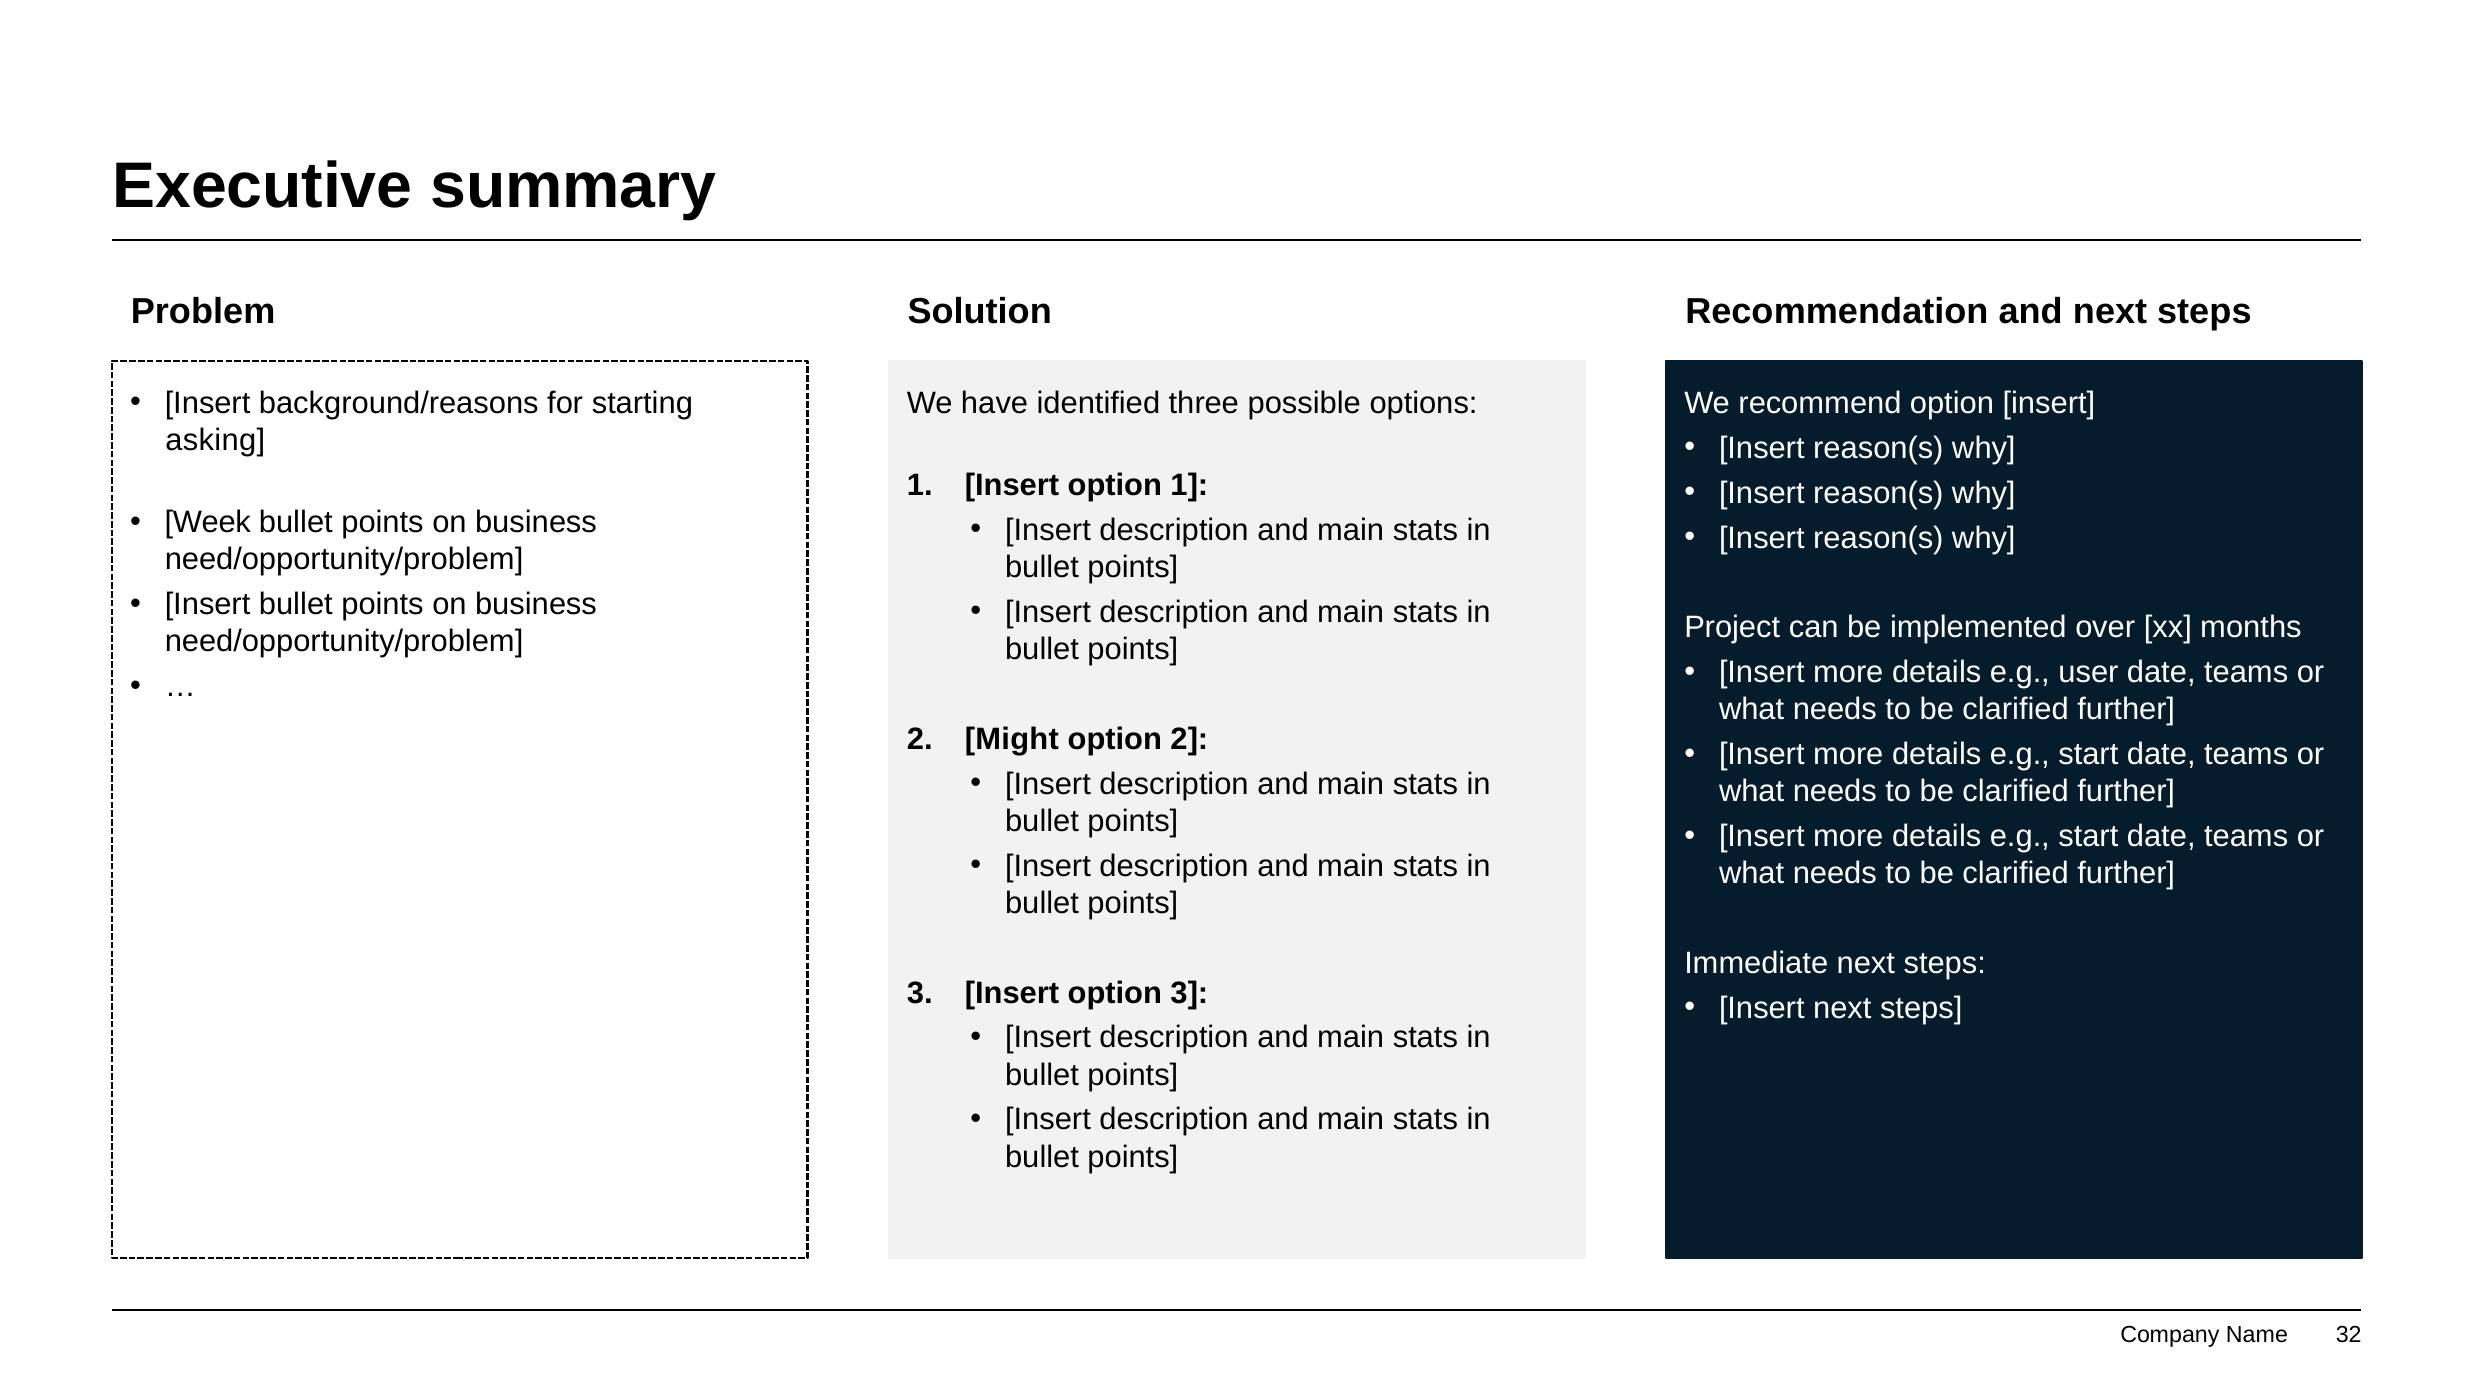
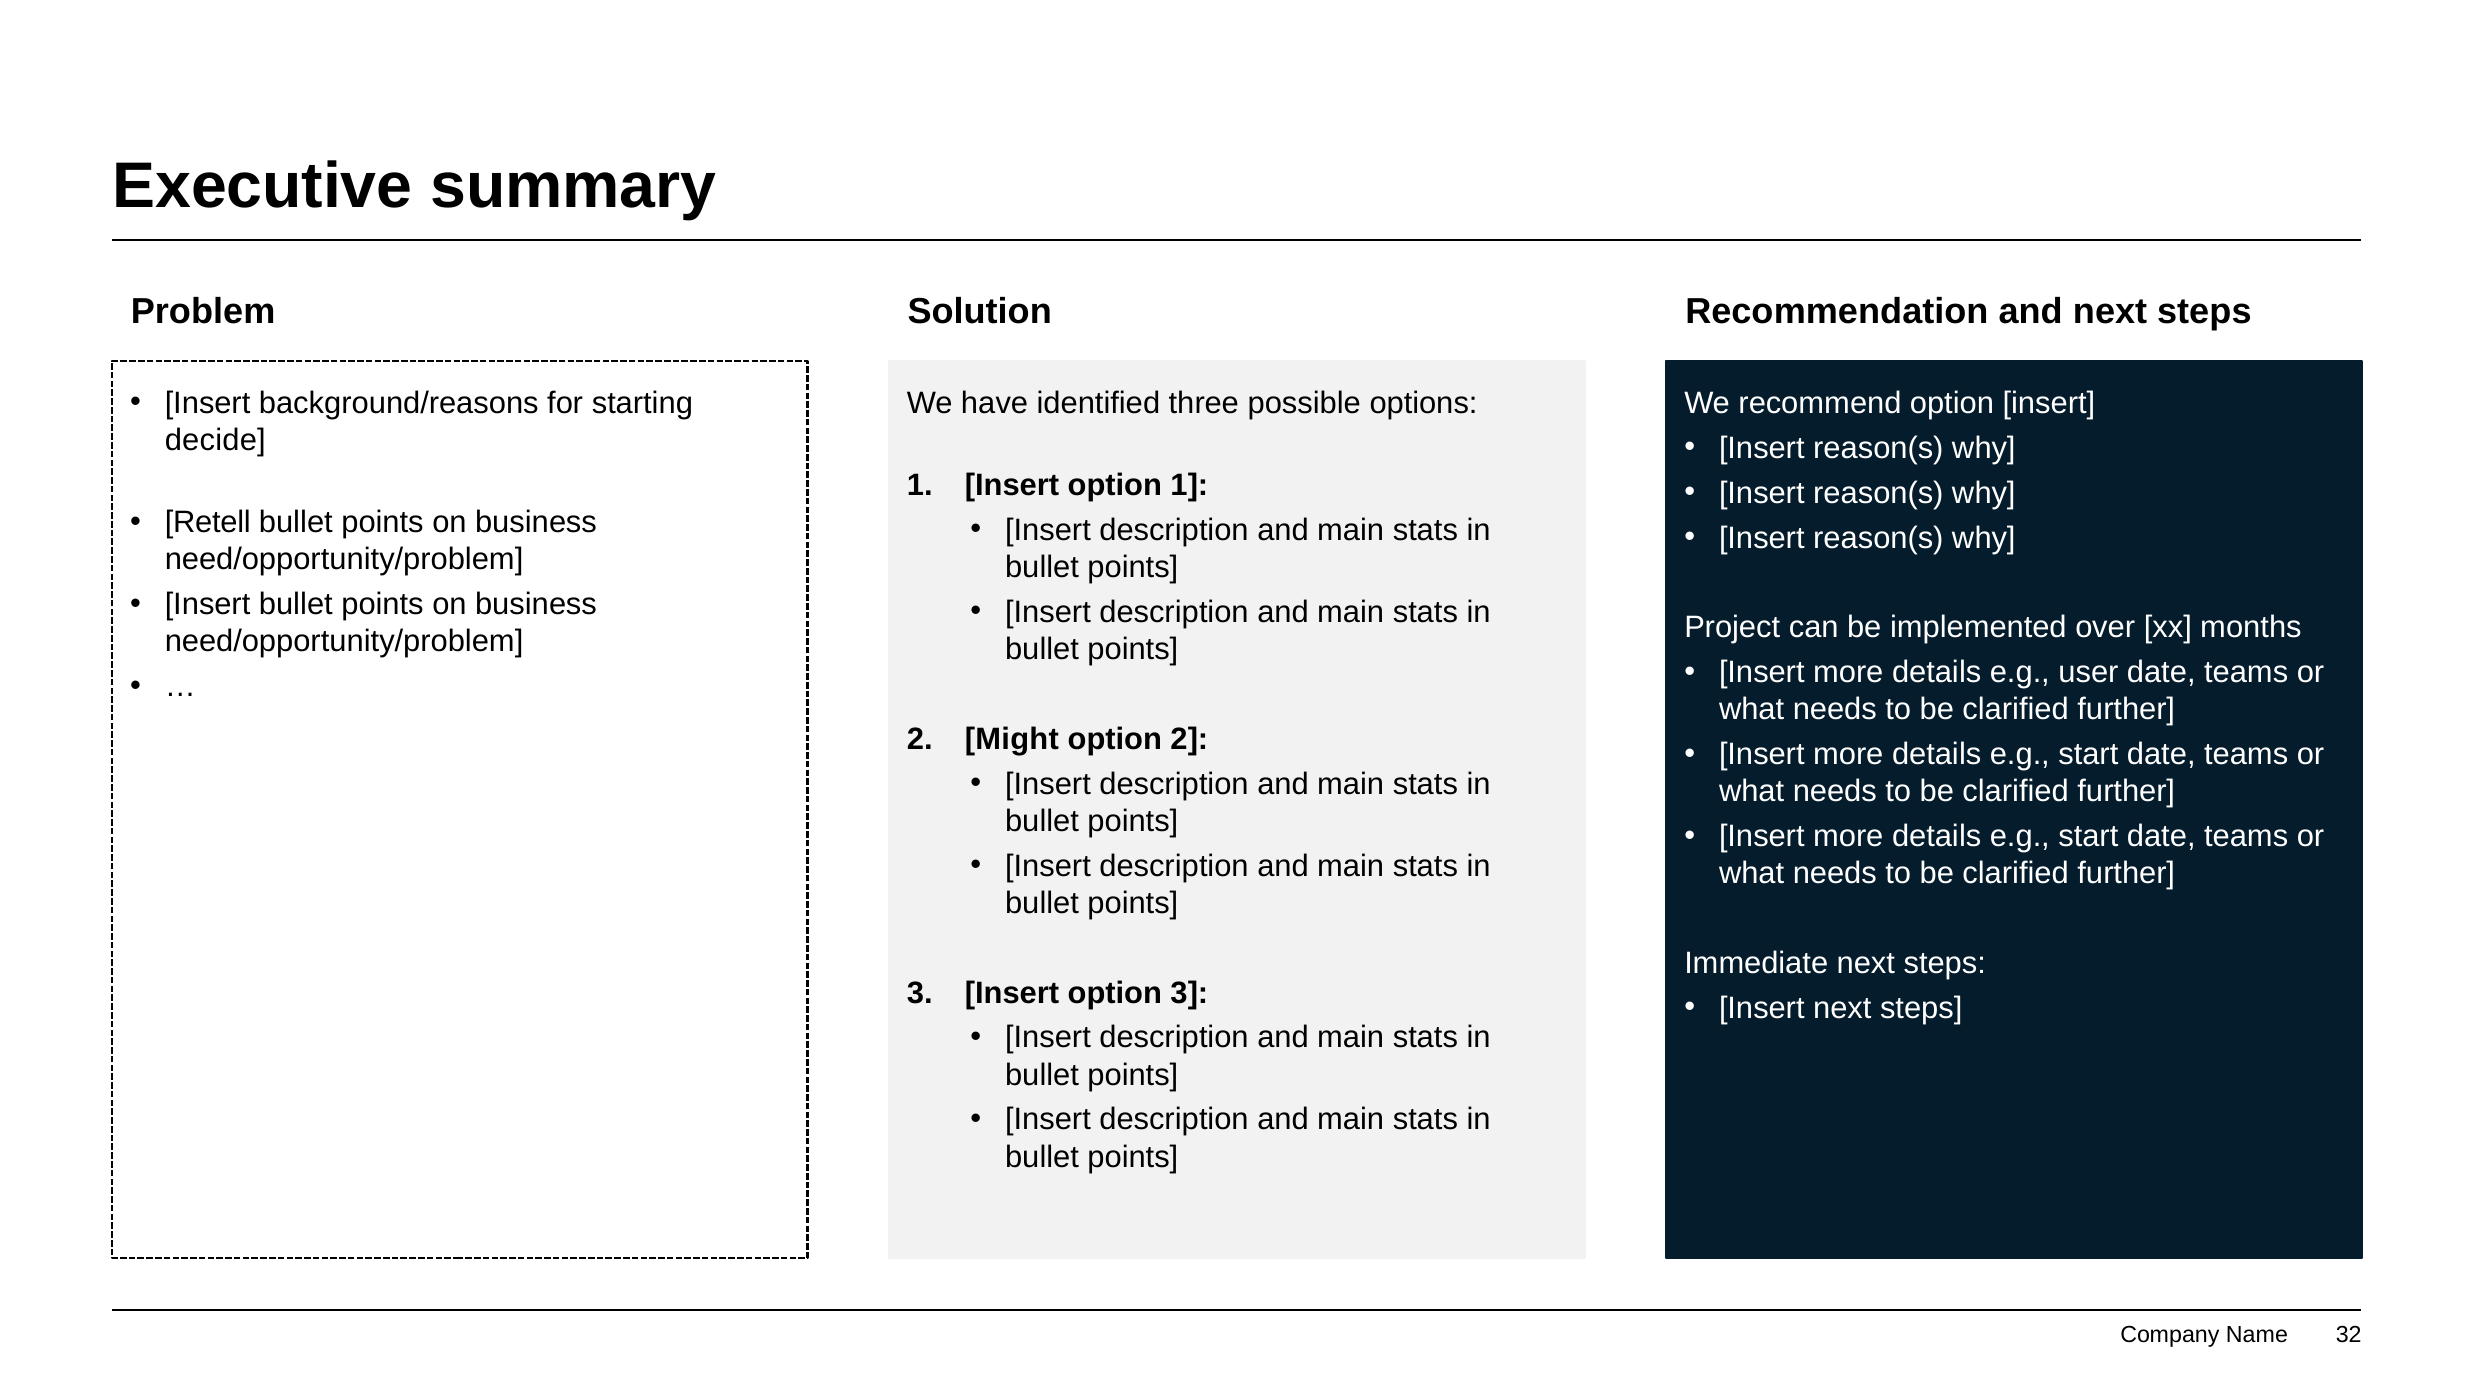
asking: asking -> decide (215, 440)
Week: Week -> Retell (208, 522)
